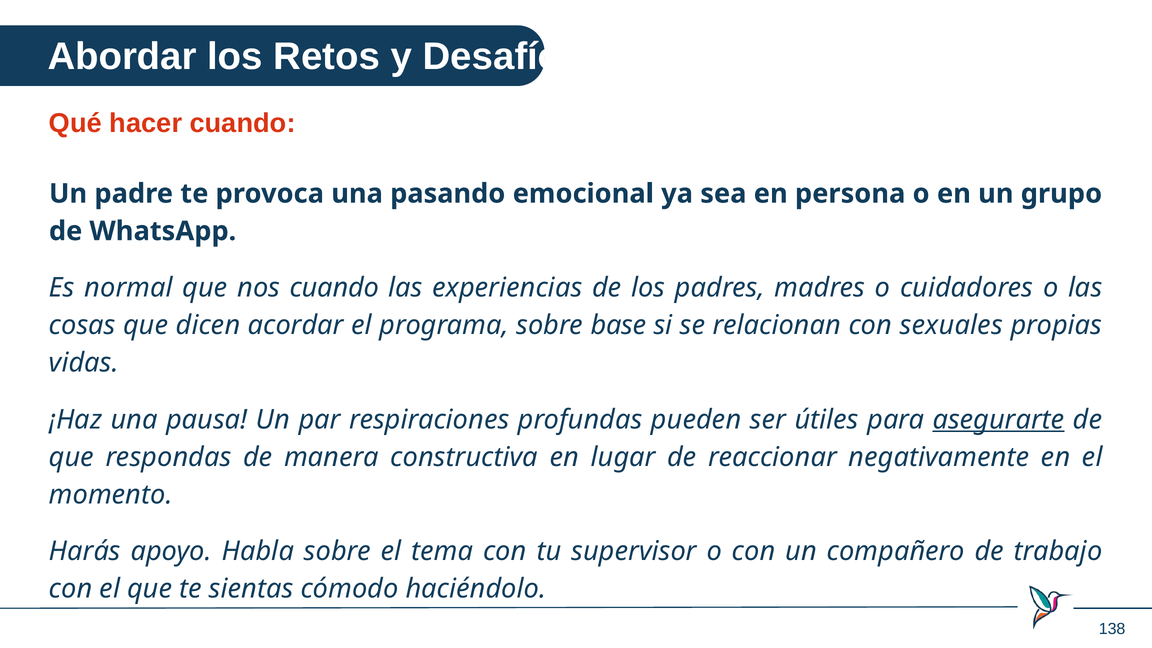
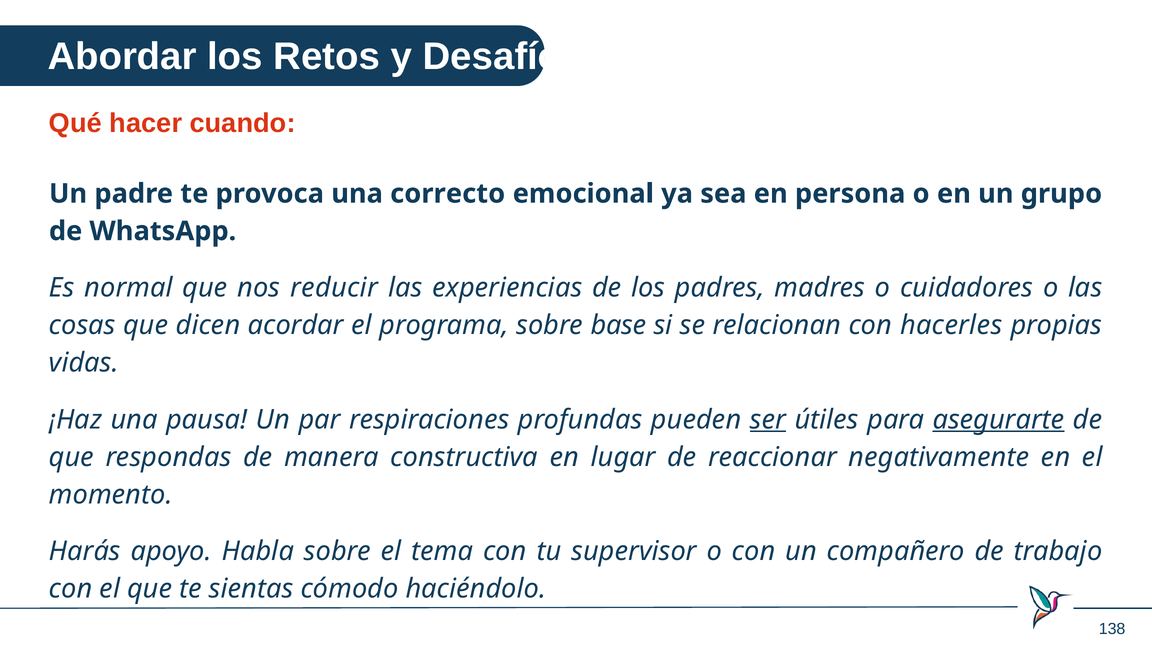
pasando: pasando -> correcto (448, 194)
nos cuando: cuando -> reducir (334, 288)
sexuales: sexuales -> hacerles (951, 325)
ser underline: none -> present (768, 420)
